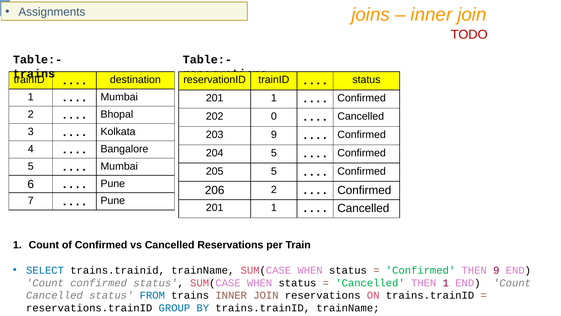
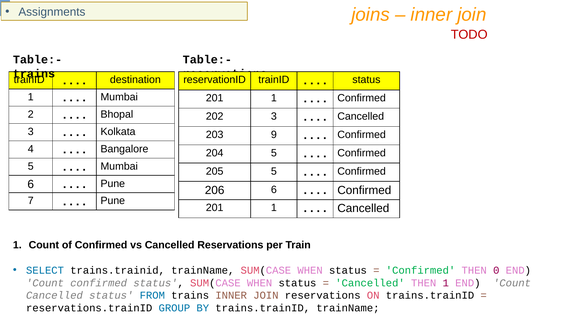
202 0: 0 -> 3 (274, 116)
206 2: 2 -> 6 (274, 189)
THEN 9: 9 -> 0 (496, 270)
